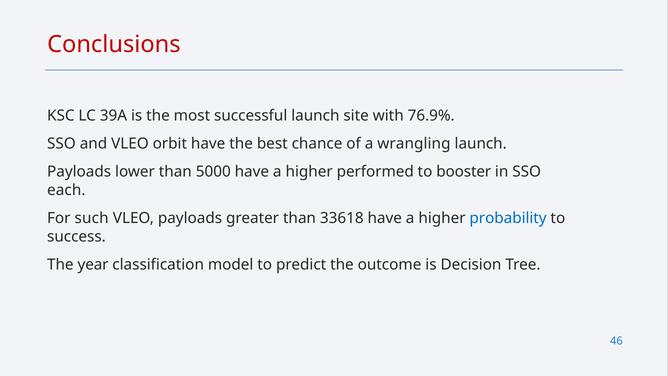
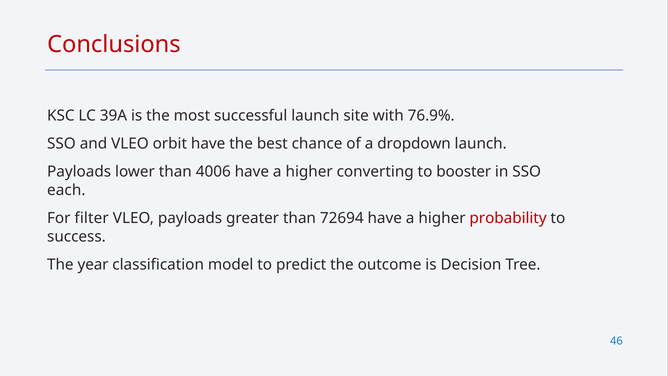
wrangling: wrangling -> dropdown (414, 144)
5000: 5000 -> 4006 (213, 172)
performed: performed -> converting (375, 172)
such: such -> filter (92, 218)
33618: 33618 -> 72694 (342, 218)
probability colour: blue -> red (508, 218)
